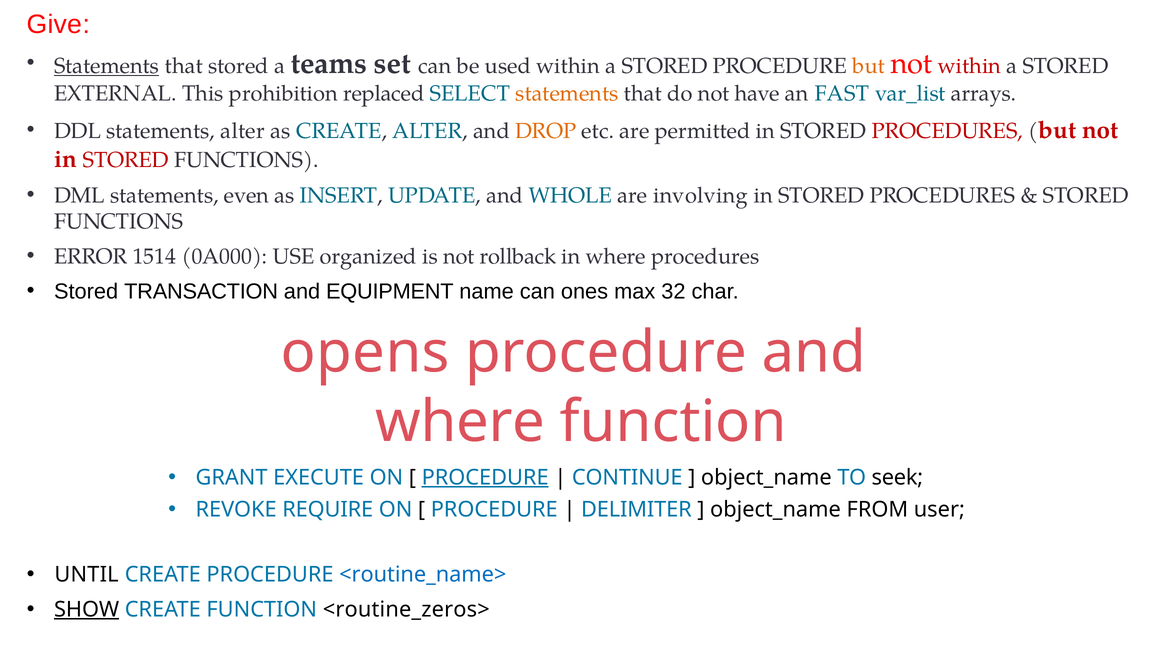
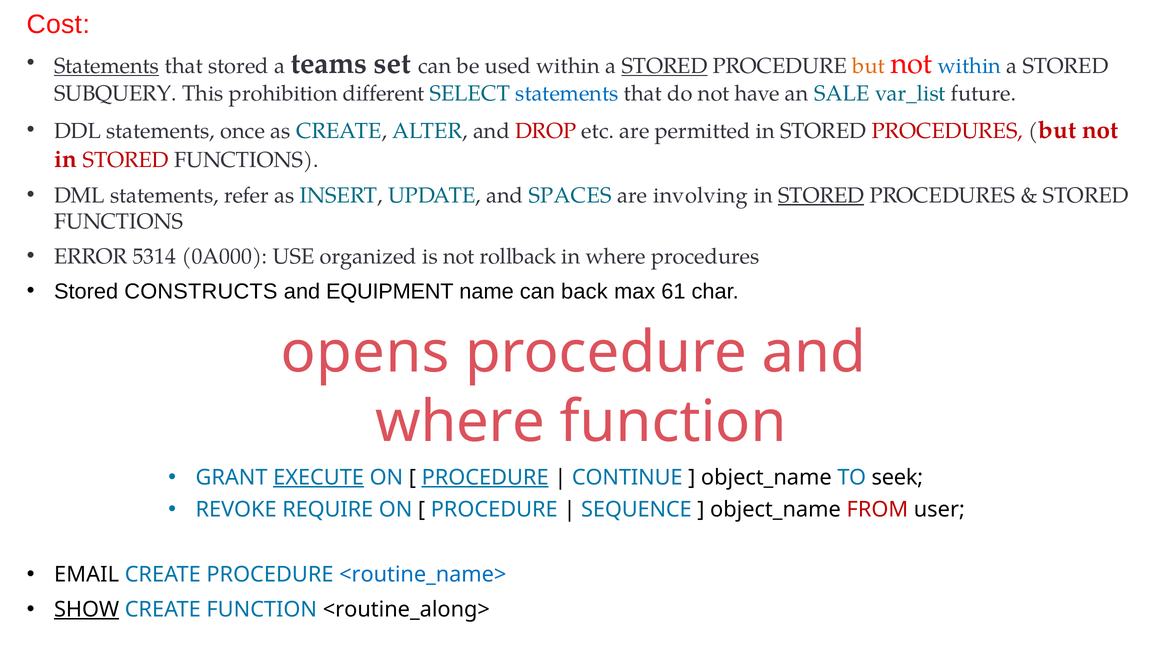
Give: Give -> Cost (58, 24)
STORED underline: none -> present (665, 66)
within colour: red -> blue (969, 66)
EXTERNAL: EXTERNAL -> SUBQUERY (115, 94)
replaced: replaced -> different (384, 94)
statements colour: orange -> blue (567, 94)
FAST: FAST -> SALE (842, 94)
arrays: arrays -> future (984, 94)
statements alter: alter -> once (243, 131)
DROP colour: orange -> red (546, 131)
even: even -> refer (247, 195)
WHOLE: WHOLE -> SPACES (570, 195)
STORED underline: none -> present (821, 195)
1514: 1514 -> 5314 (154, 256)
TRANSACTION: TRANSACTION -> CONSTRUCTS (201, 291)
ones: ones -> back (584, 291)
32: 32 -> 61 (673, 291)
EXECUTE underline: none -> present (319, 477)
DELIMITER: DELIMITER -> SEQUENCE (636, 509)
FROM colour: black -> red (877, 509)
UNTIL: UNTIL -> EMAIL (87, 574)
<routine_zeros>: <routine_zeros> -> <routine_along> (406, 609)
